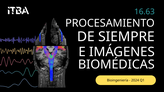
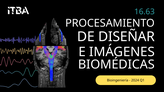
SIEMPRE: SIEMPRE -> DISEÑAR (127, 37)
